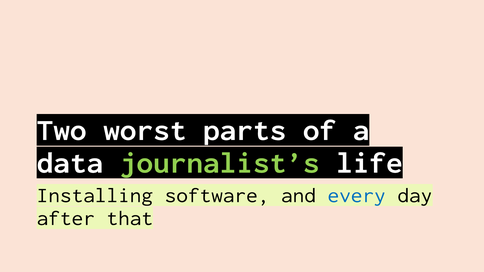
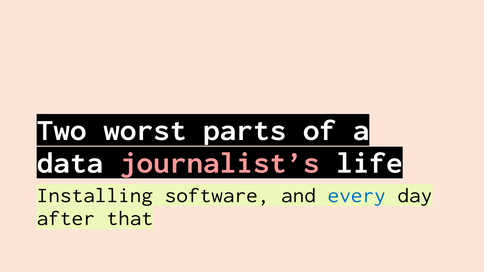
journalist’s colour: light green -> pink (220, 163)
